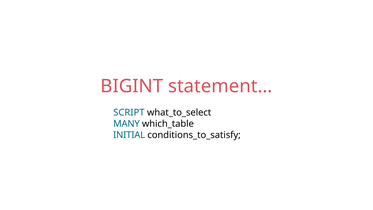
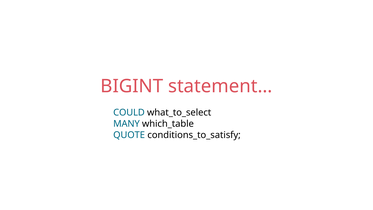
SCRIPT: SCRIPT -> COULD (129, 113)
INITIAL: INITIAL -> QUOTE (129, 135)
